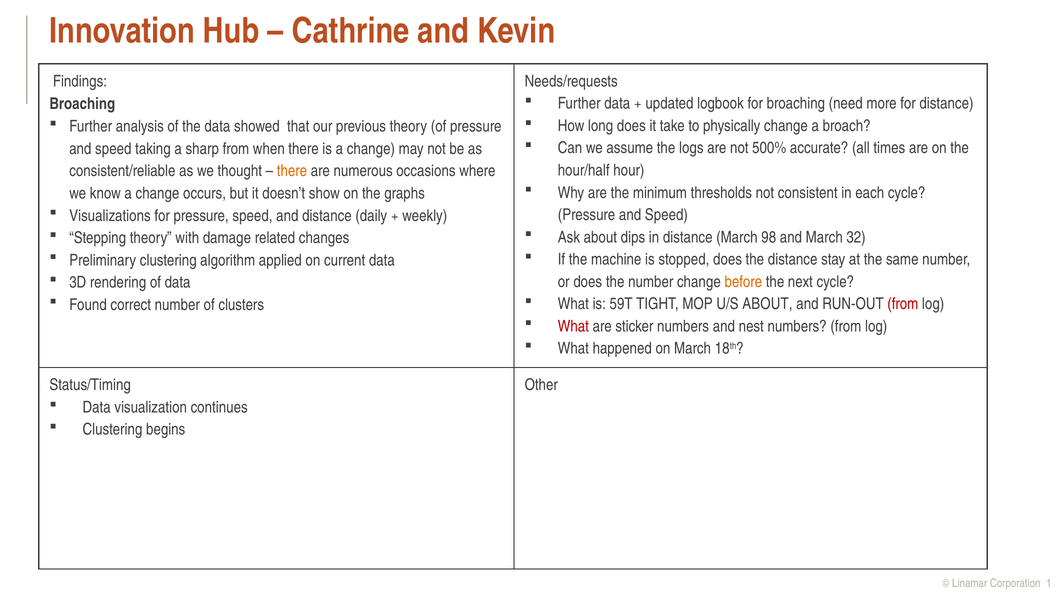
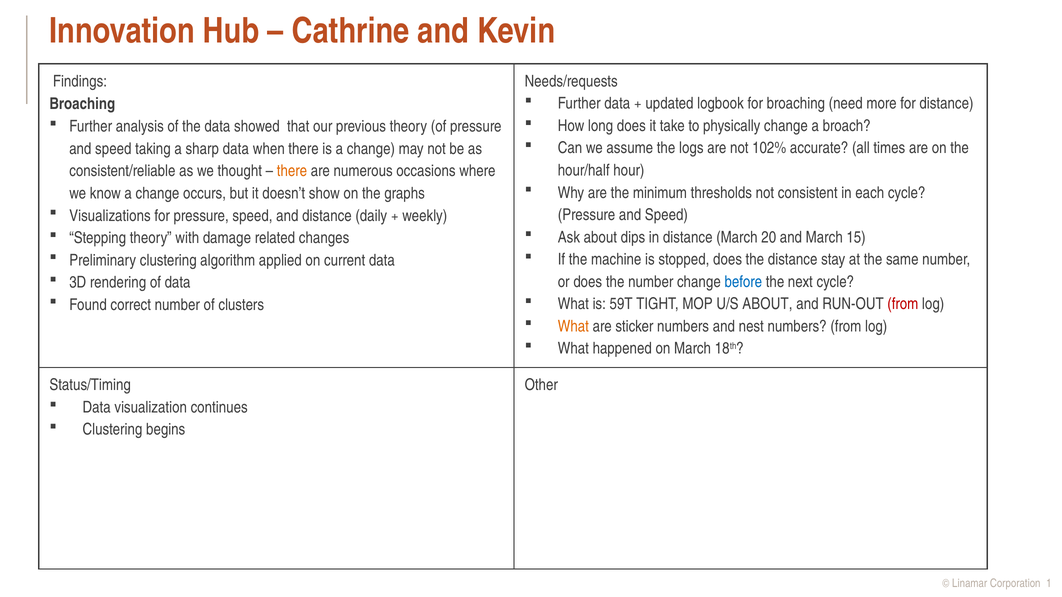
500%: 500% -> 102% (769, 148)
sharp from: from -> data (236, 149)
98: 98 -> 20 (769, 237)
32: 32 -> 15 (856, 237)
before colour: orange -> blue (743, 282)
What colour: red -> orange (573, 327)
